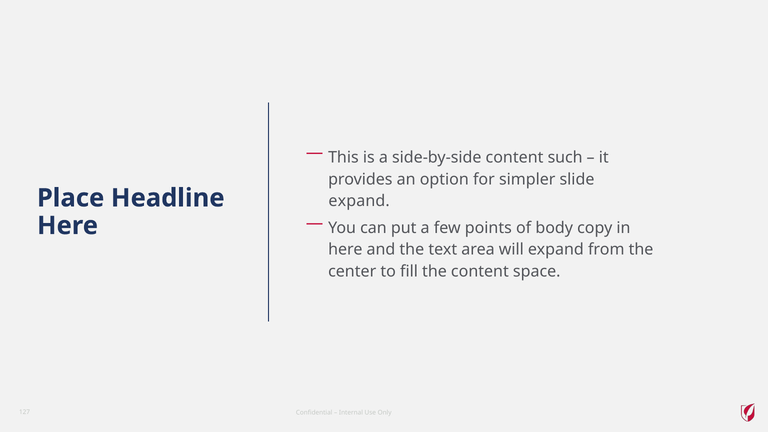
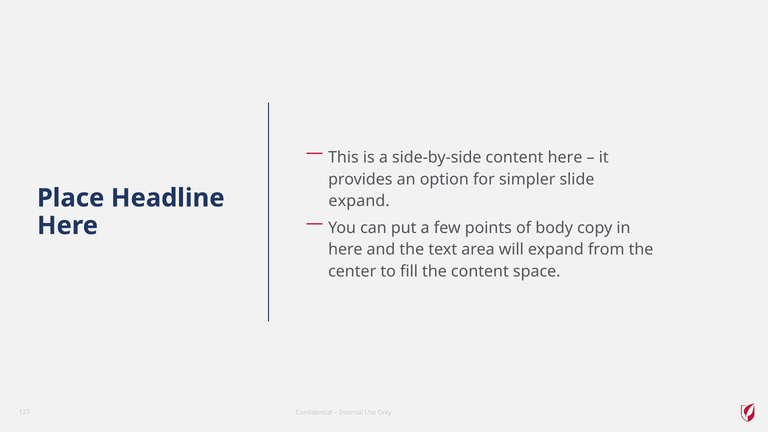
content such: such -> here (565, 157)
